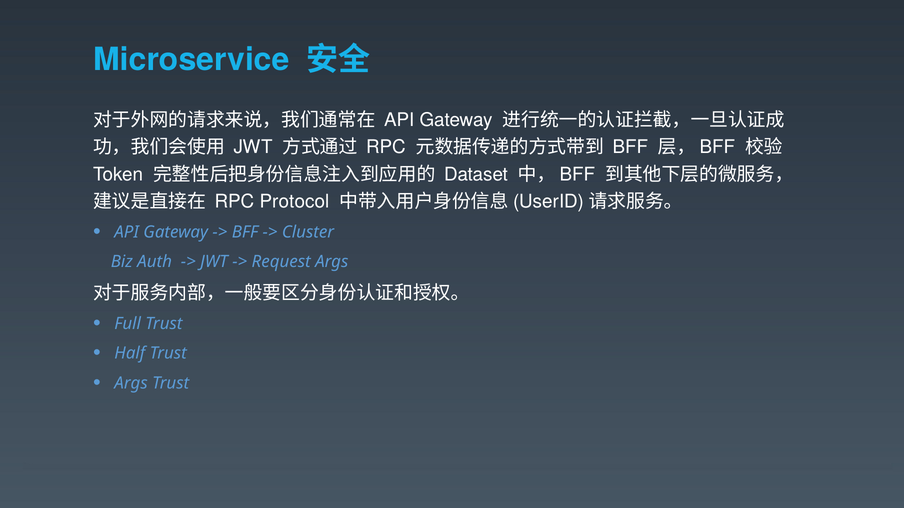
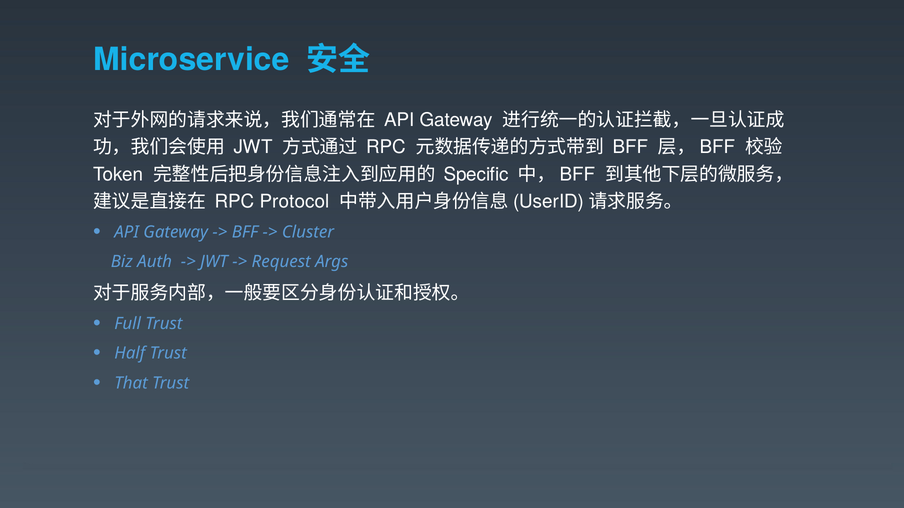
Dataset: Dataset -> Specific (476, 174)
Args: Args -> That (131, 383)
